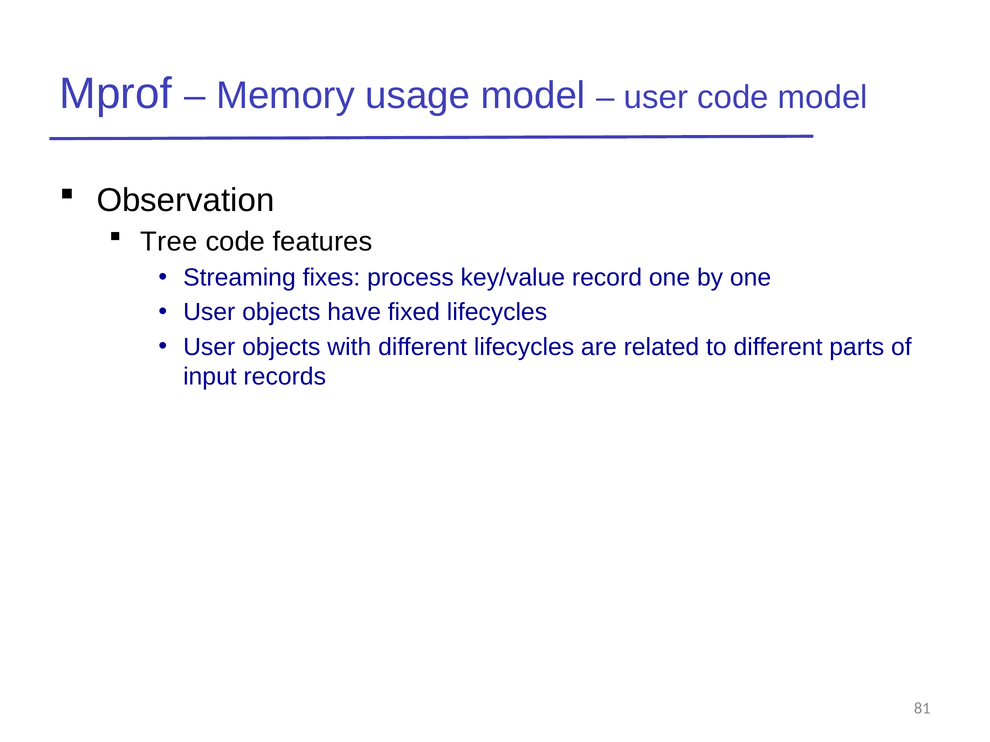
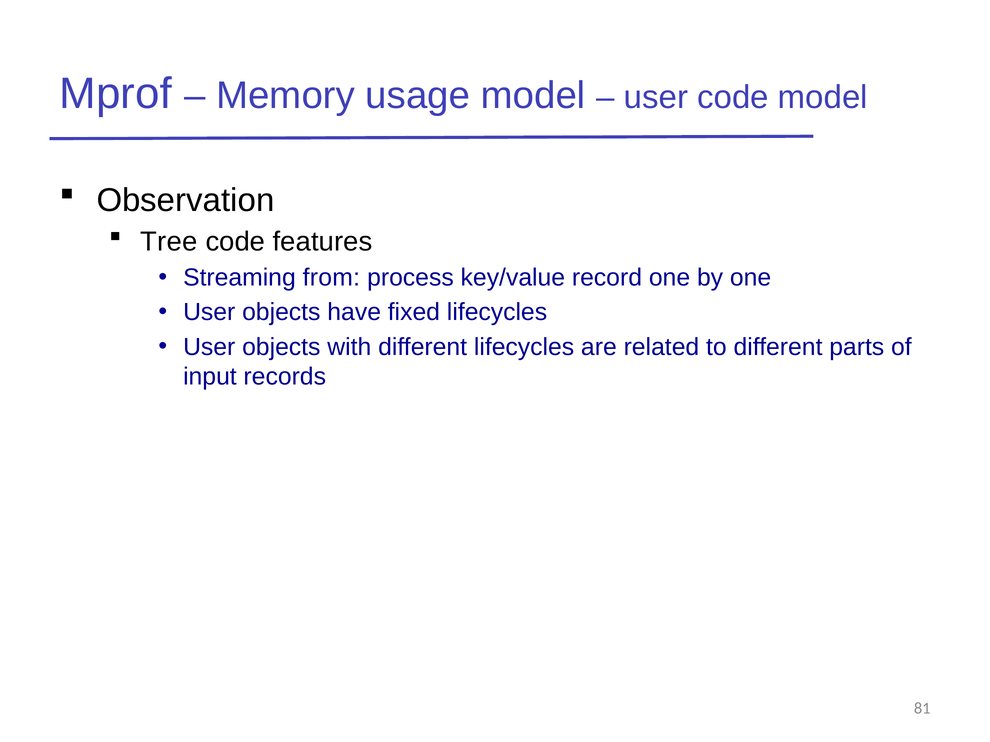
fixes: fixes -> from (331, 278)
